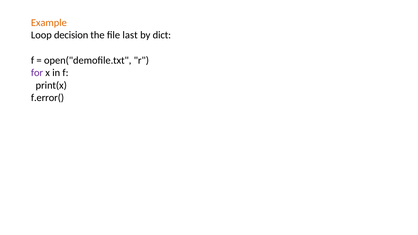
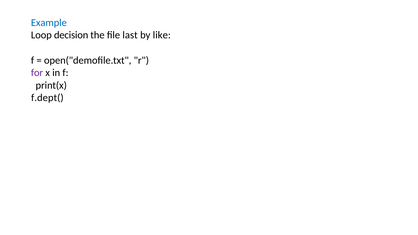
Example colour: orange -> blue (49, 23)
dict: dict -> like (162, 35)
f.error(: f.error( -> f.dept( (47, 98)
